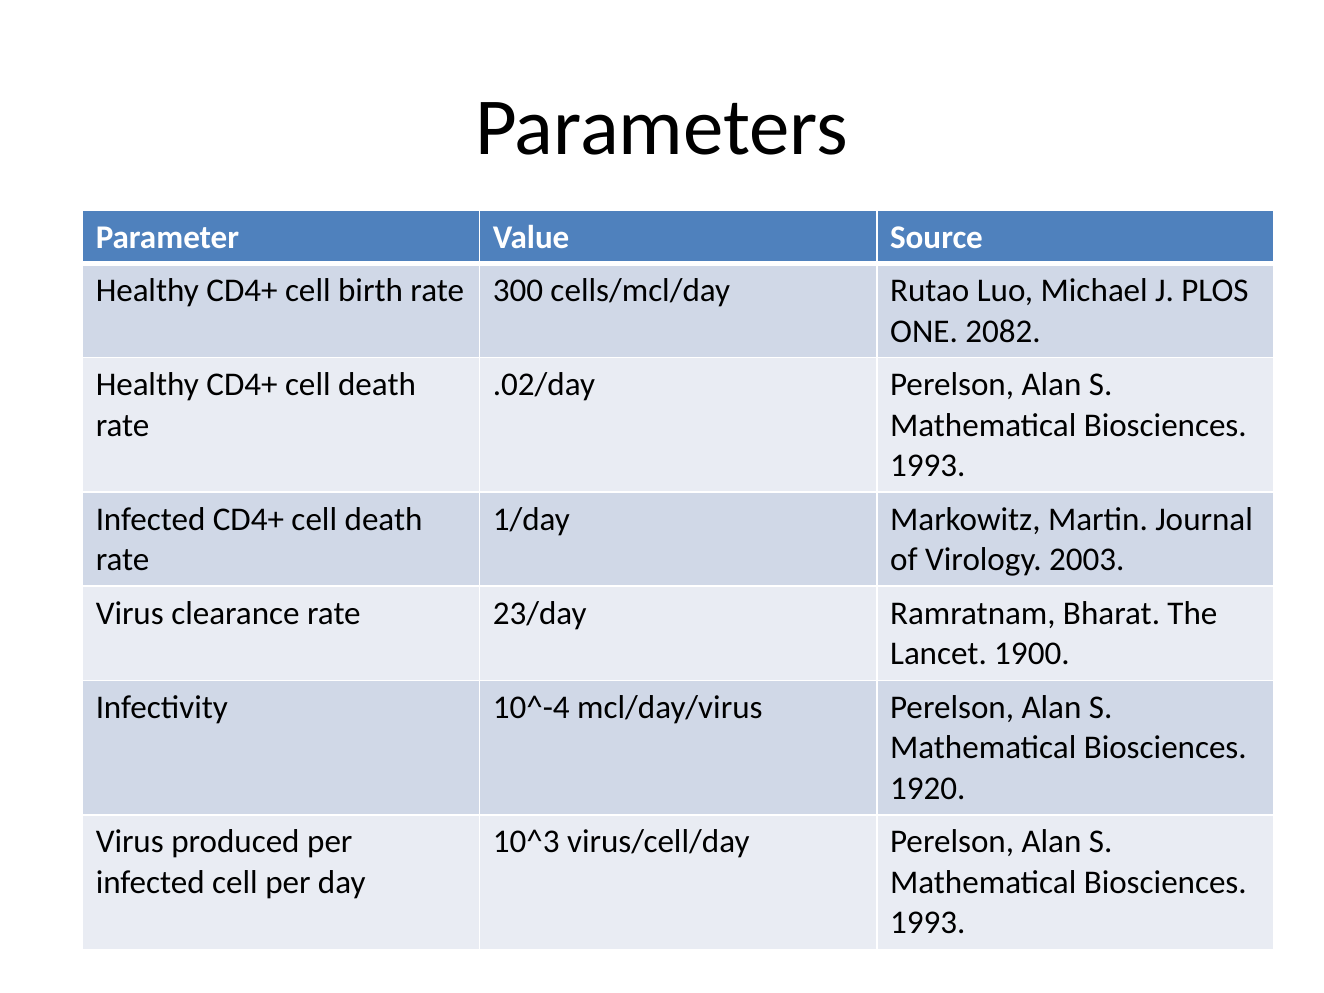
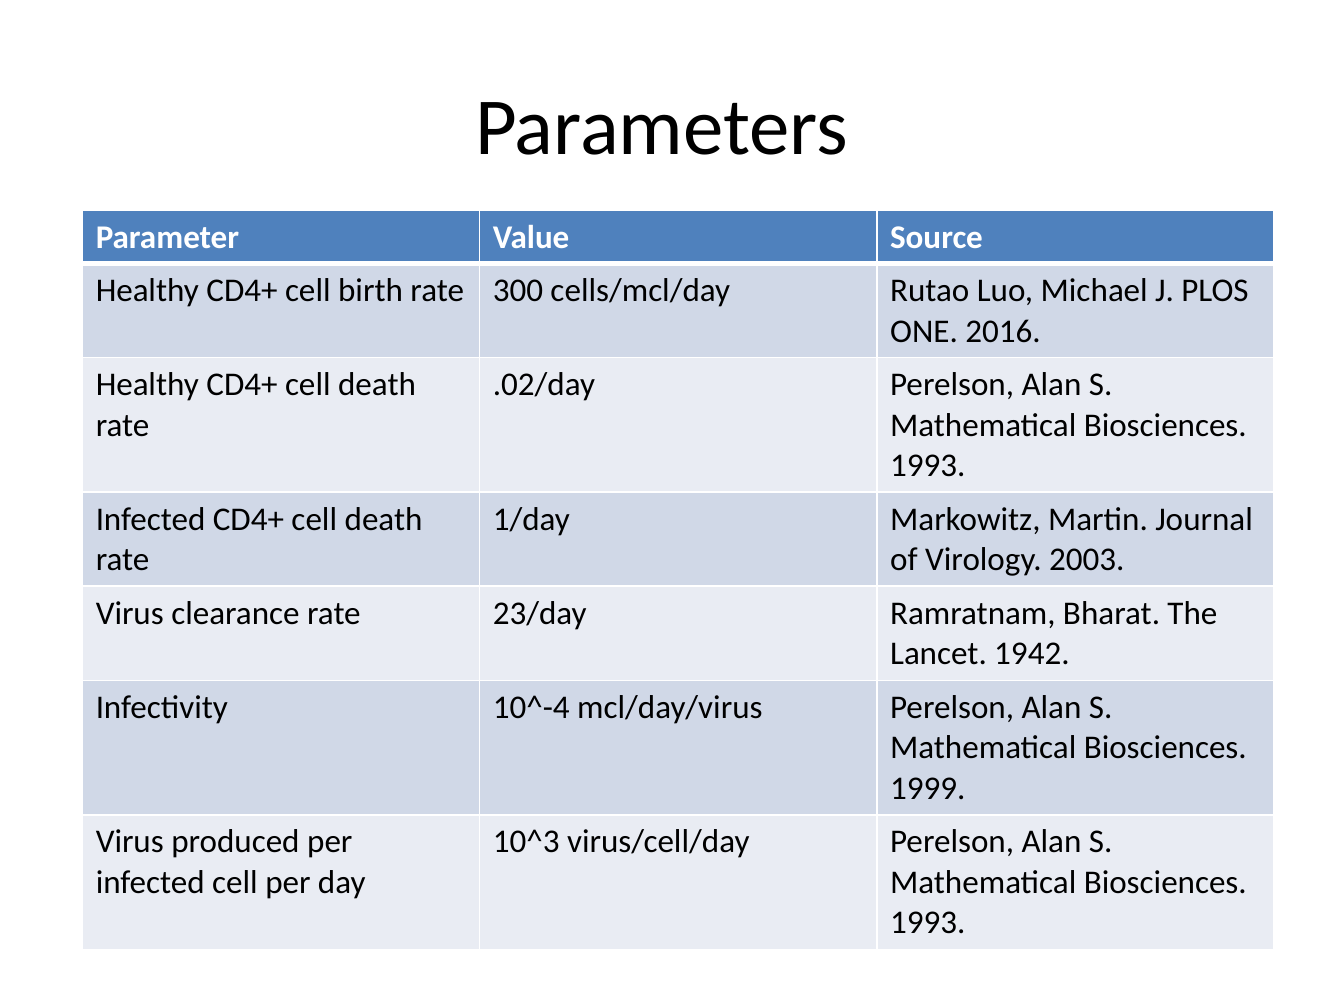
2082: 2082 -> 2016 (1003, 331)
1900: 1900 -> 1942 (1032, 654)
1920: 1920 -> 1999 (928, 788)
